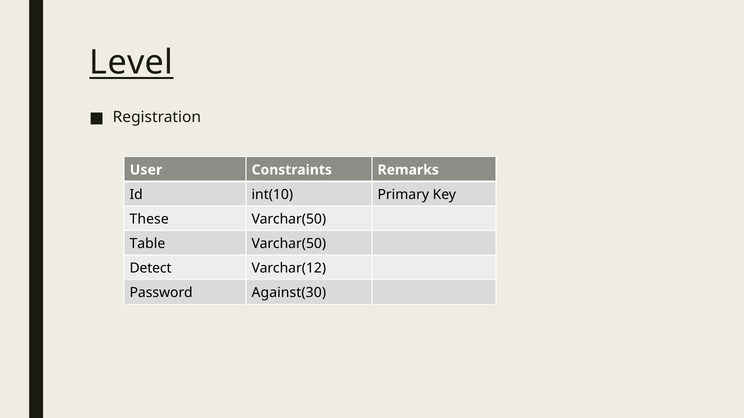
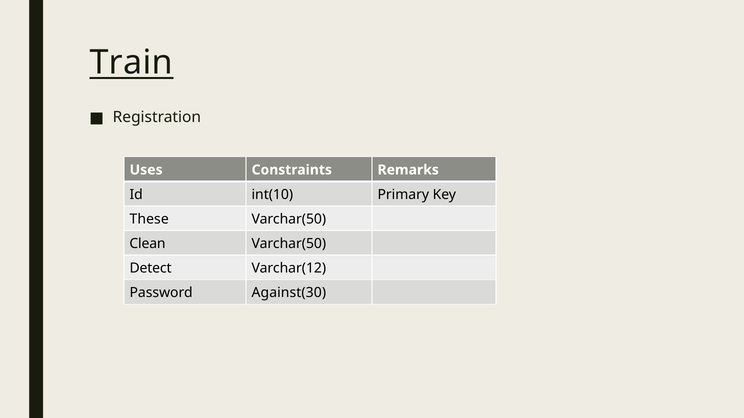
Level: Level -> Train (131, 63)
User: User -> Uses (146, 170)
Table: Table -> Clean (148, 244)
